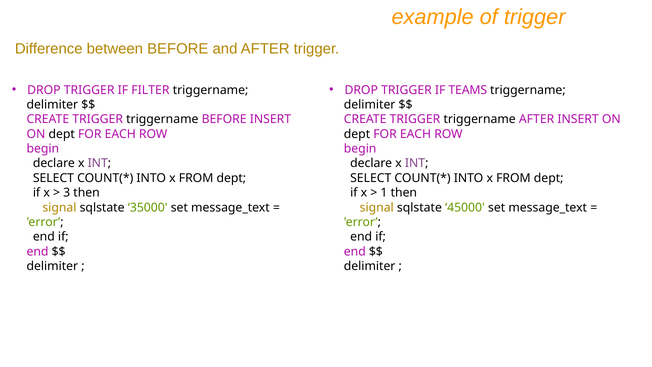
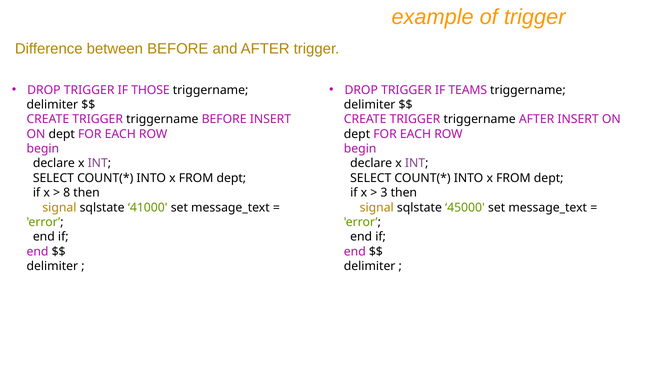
FILTER: FILTER -> THOSE (150, 90)
3: 3 -> 8 (67, 193)
1: 1 -> 3 (384, 193)
35000: 35000 -> 41000 (148, 207)
